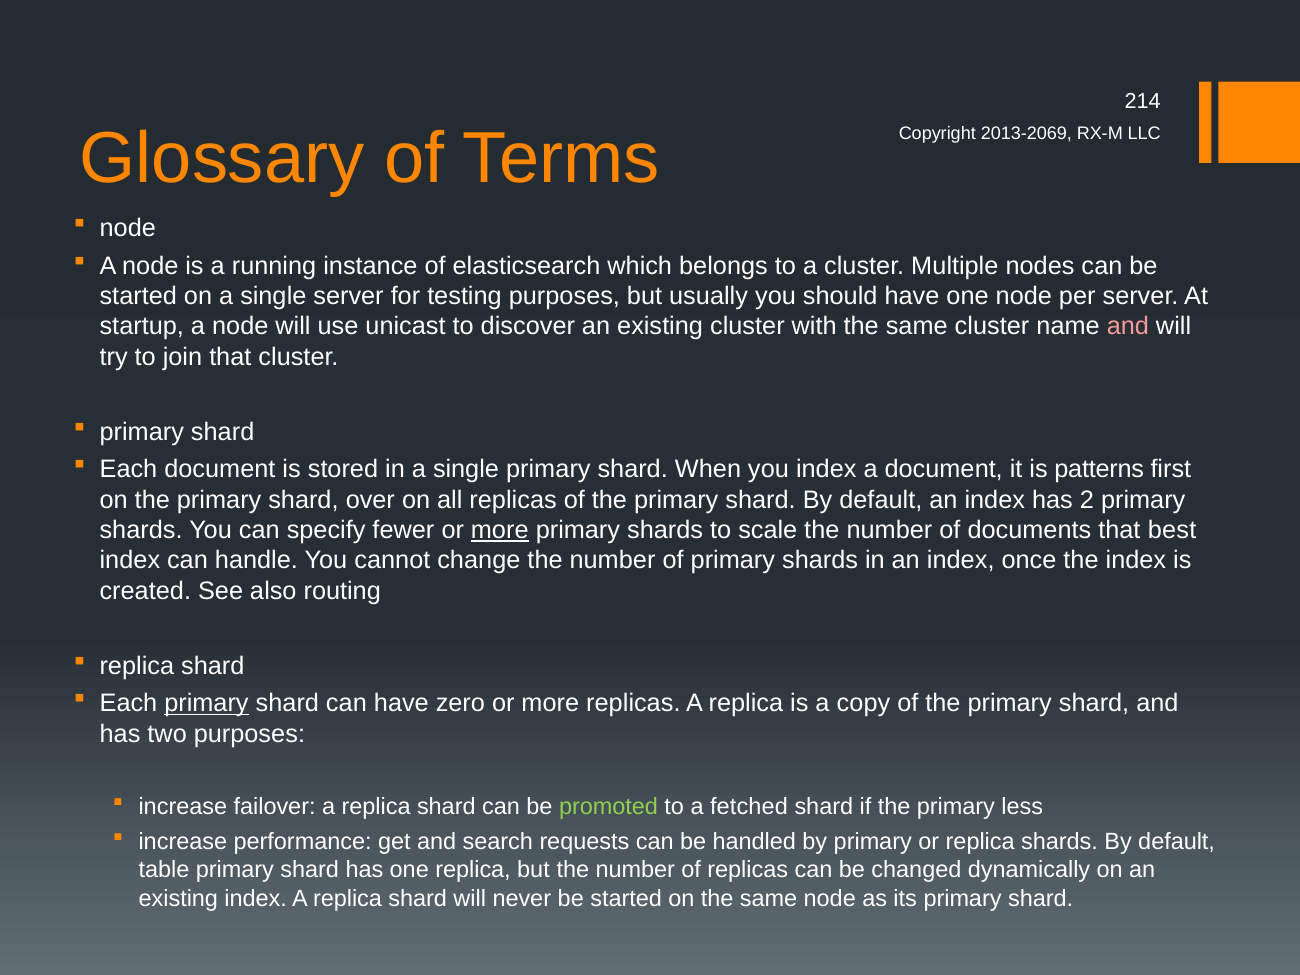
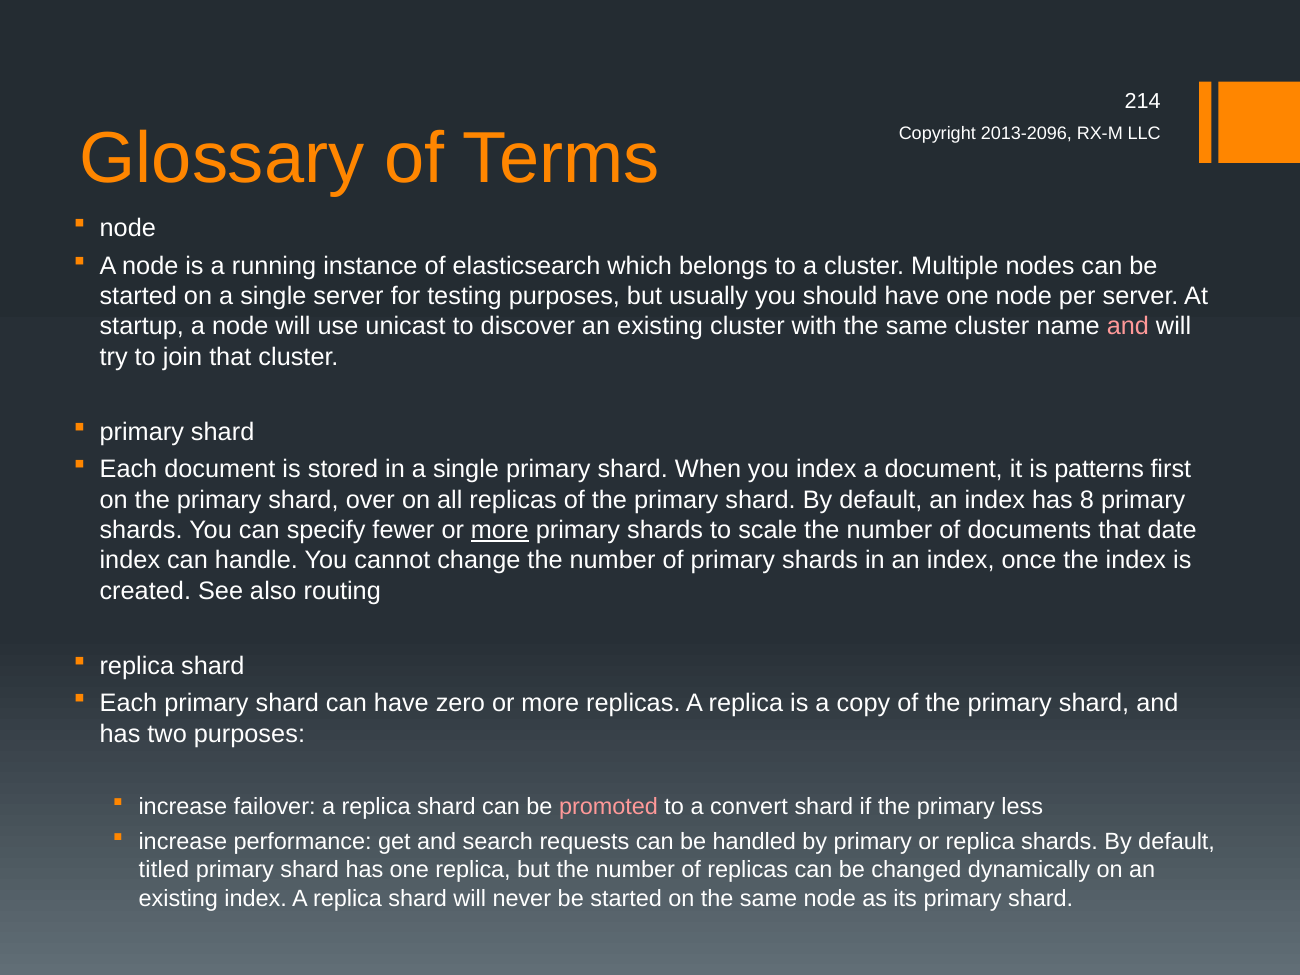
2013-2069: 2013-2069 -> 2013-2096 (1026, 134)
2: 2 -> 8 (1087, 500)
best: best -> date (1172, 530)
primary underline: present -> none (206, 704)
promoted colour: light green -> pink (609, 807)
fetched: fetched -> convert (749, 807)
table: table -> titled (164, 870)
